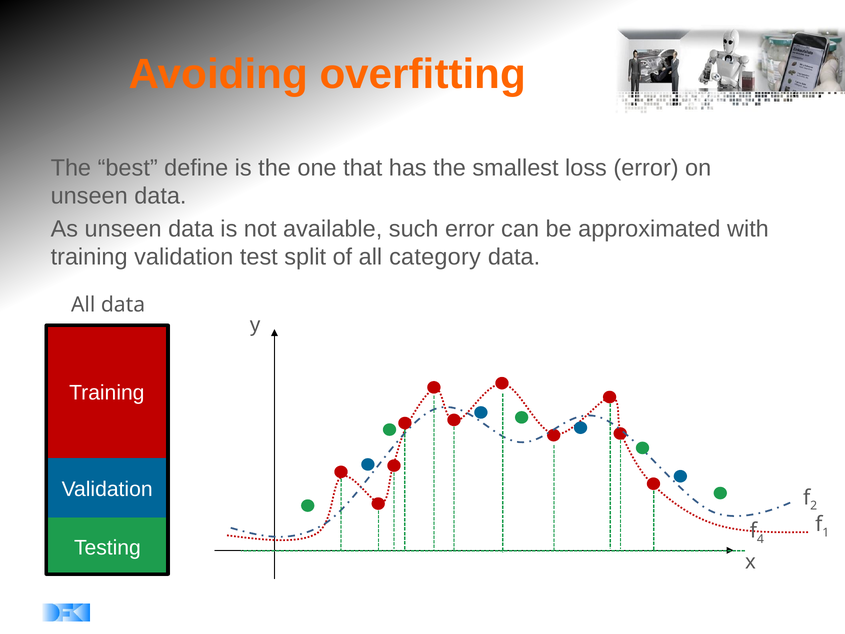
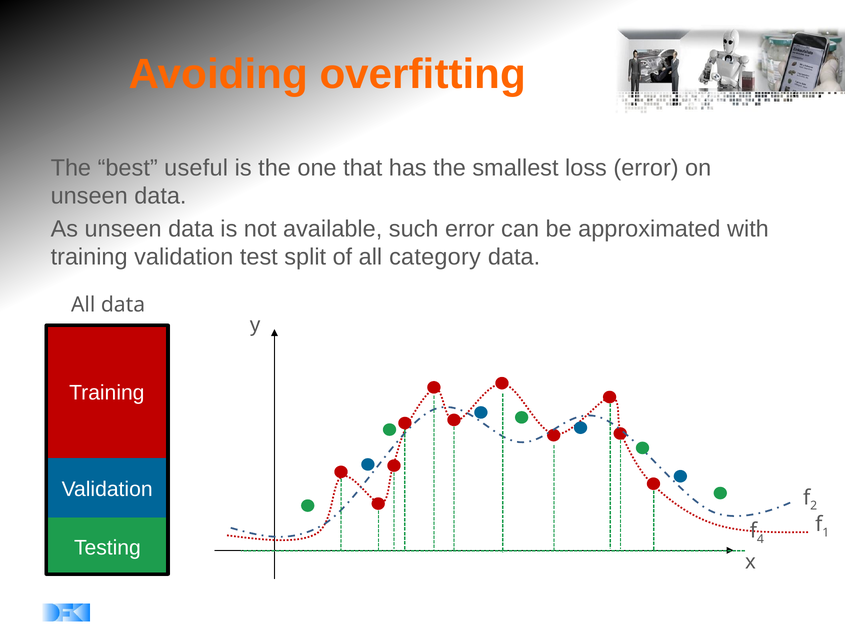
define: define -> useful (196, 168)
